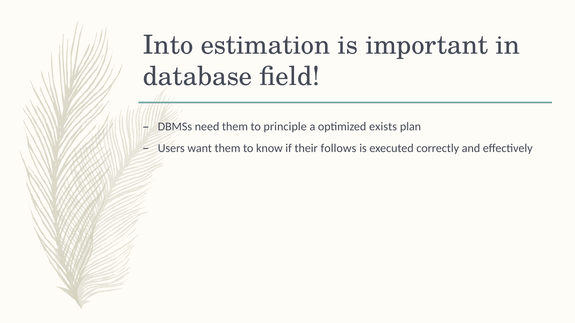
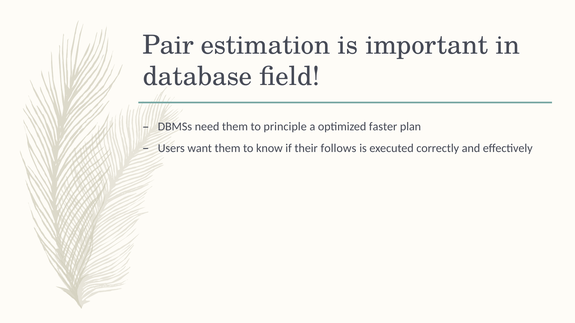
Into: Into -> Pair (168, 45)
exists: exists -> faster (383, 127)
